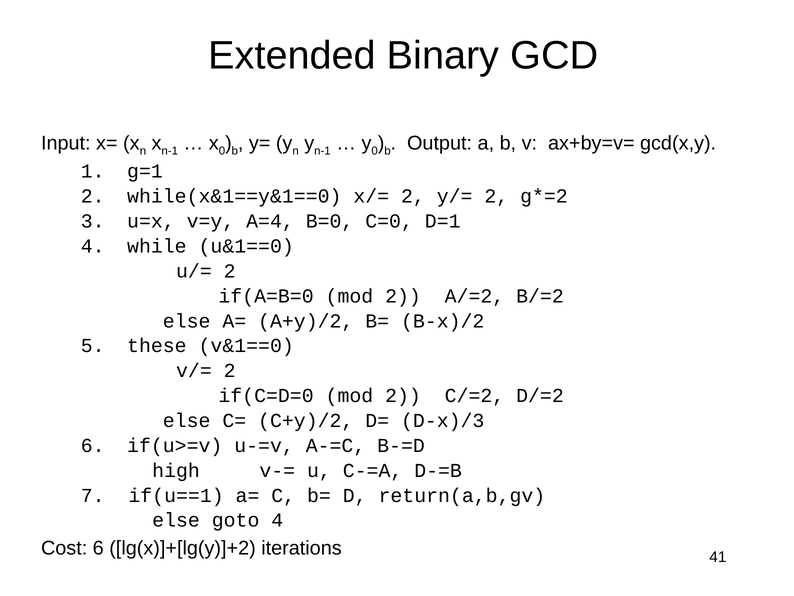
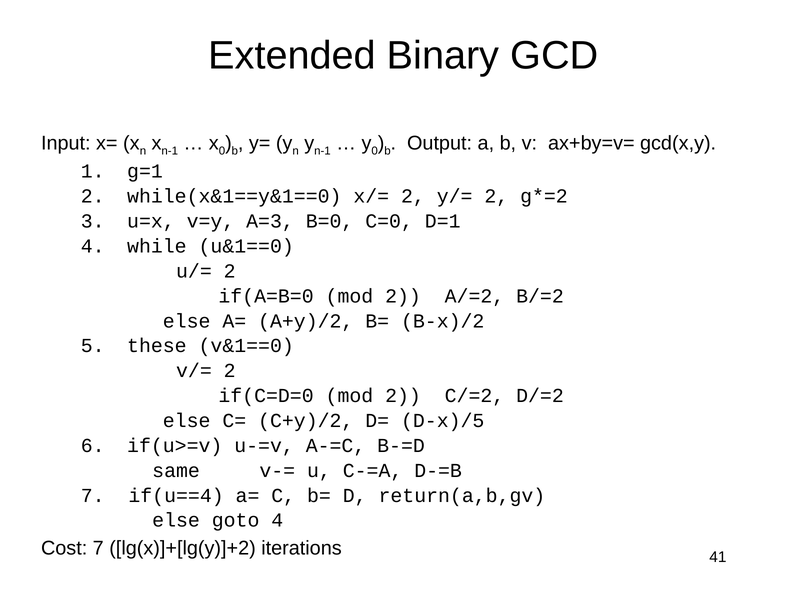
A=4: A=4 -> A=3 (270, 221)
D-x)/3: D-x)/3 -> D-x)/5 (443, 420)
high: high -> same (176, 470)
if(u==1: if(u==1 -> if(u==4 (176, 495)
Cost 6: 6 -> 7 (98, 548)
